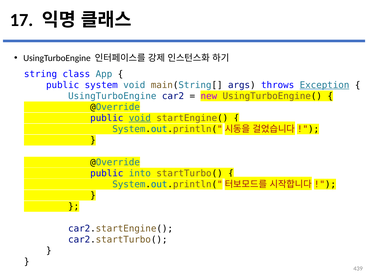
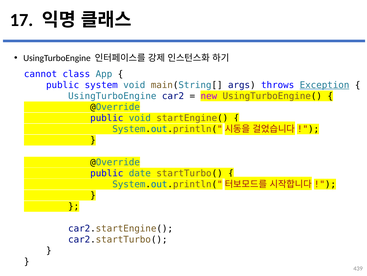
string: string -> cannot (41, 74)
void underline: present -> none (140, 118)
into: into -> date (140, 173)
